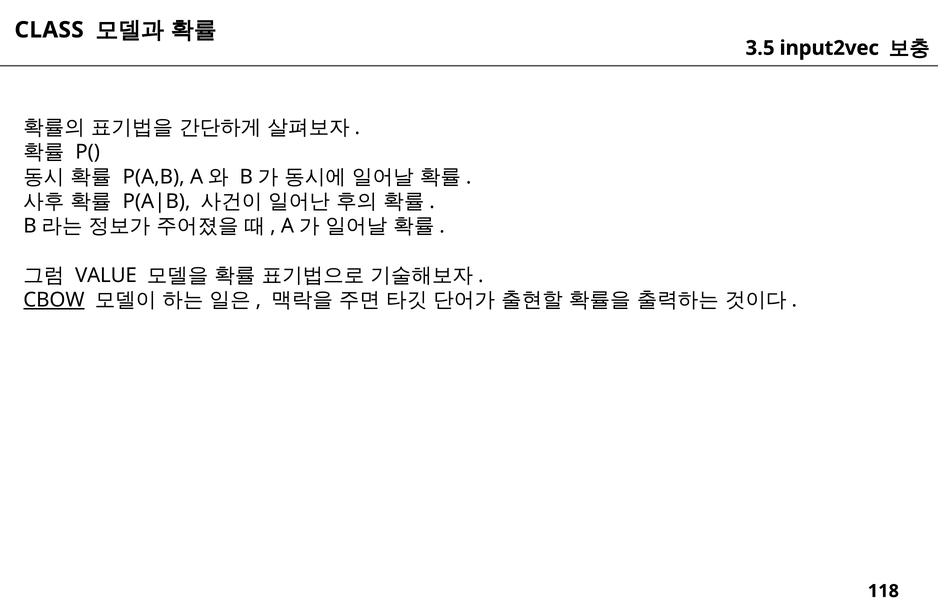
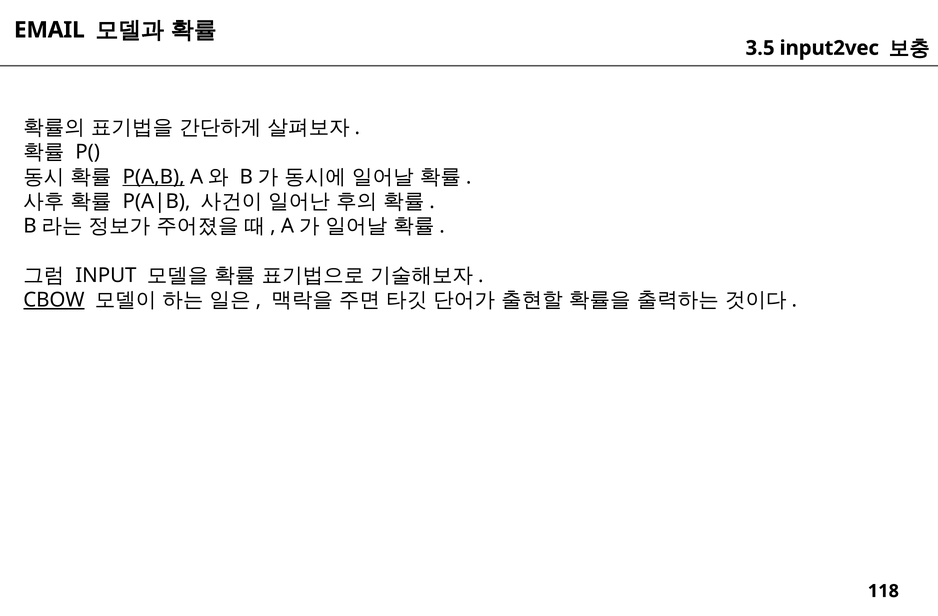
CLASS: CLASS -> EMAIL (49, 30)
P(A,B underline: none -> present (154, 177)
VALUE: VALUE -> INPUT (106, 275)
